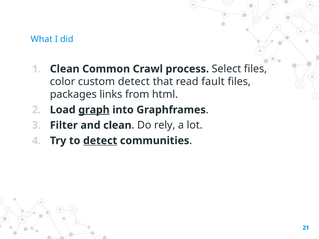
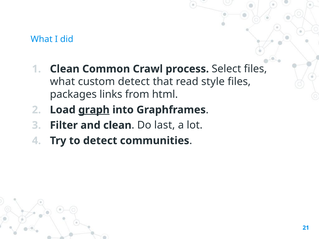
color: color -> what (62, 82)
fault: fault -> style (213, 82)
rely: rely -> last (165, 125)
detect underline: present -> none (100, 141)
